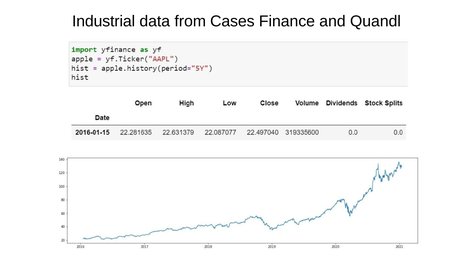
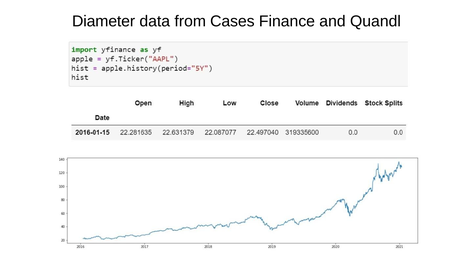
Industrial: Industrial -> Diameter (104, 21)
